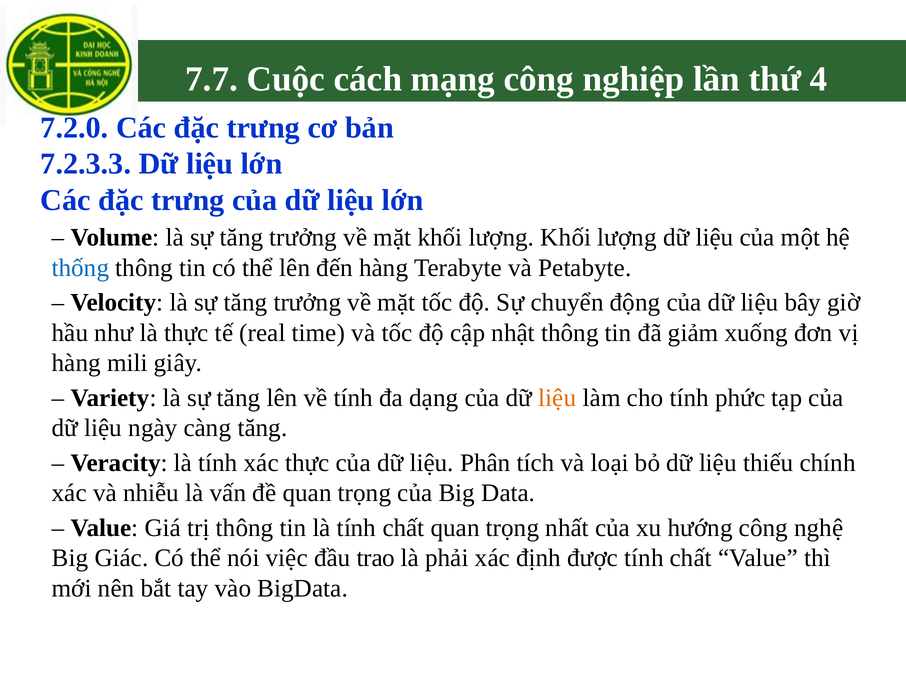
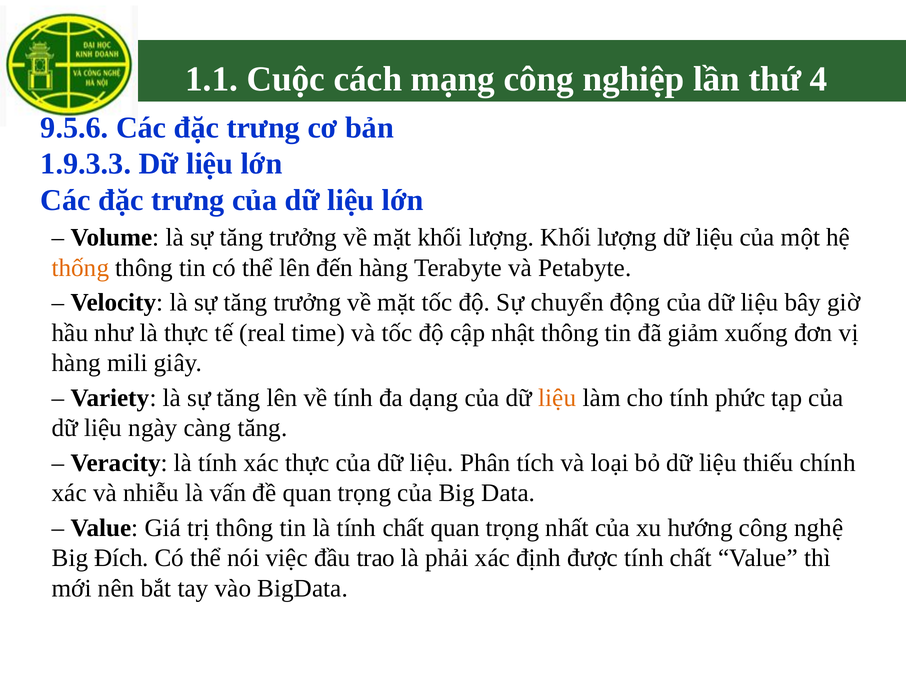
7.7: 7.7 -> 1.1 (212, 79)
7.2.0: 7.2.0 -> 9.5.6 (74, 128)
7.2.3.3: 7.2.3.3 -> 1.9.3.3 (86, 164)
thống colour: blue -> orange (80, 268)
Giác: Giác -> Đích (122, 558)
